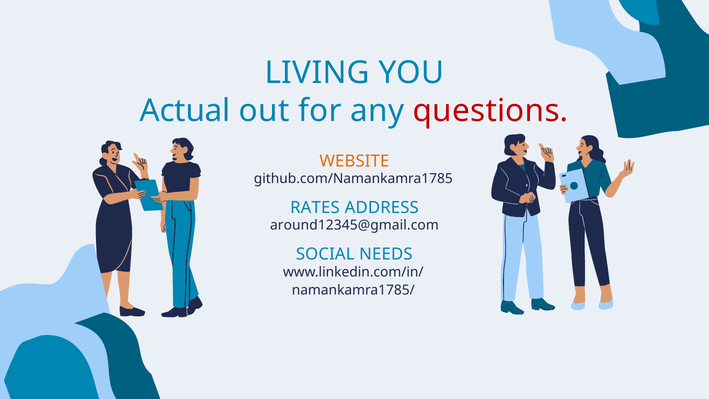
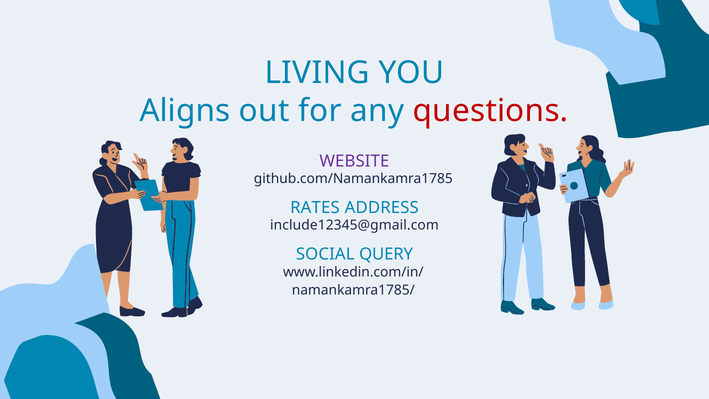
Actual: Actual -> Aligns (185, 111)
WEBSITE colour: orange -> purple (354, 161)
around12345@gmail.com: around12345@gmail.com -> include12345@gmail.com (354, 225)
NEEDS: NEEDS -> QUERY (386, 254)
